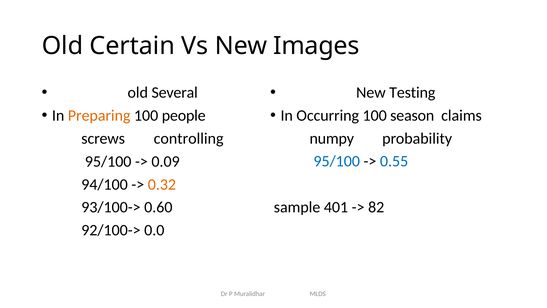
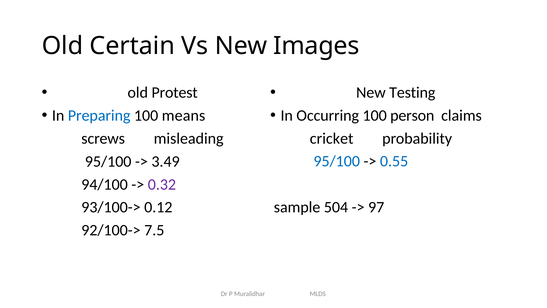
Several: Several -> Protest (175, 92)
season: season -> person (412, 115)
Preparing colour: orange -> blue (99, 115)
people: people -> means (184, 115)
numpy: numpy -> cricket (332, 138)
controlling: controlling -> misleading (189, 138)
0.09: 0.09 -> 3.49 (166, 161)
0.32 colour: orange -> purple (162, 184)
401: 401 -> 504 (336, 207)
82: 82 -> 97 (376, 207)
0.60: 0.60 -> 0.12 (158, 207)
0.0: 0.0 -> 7.5 (154, 230)
